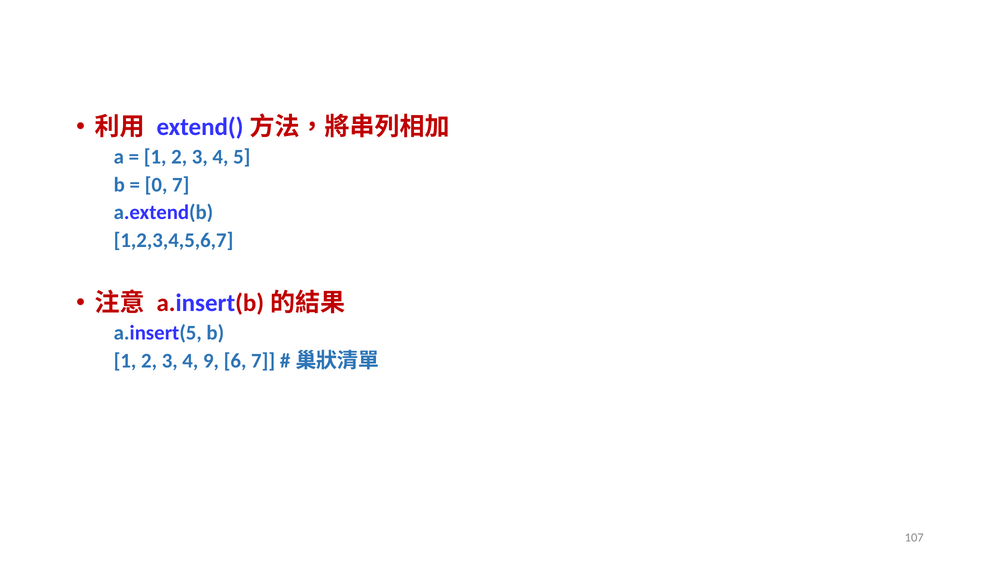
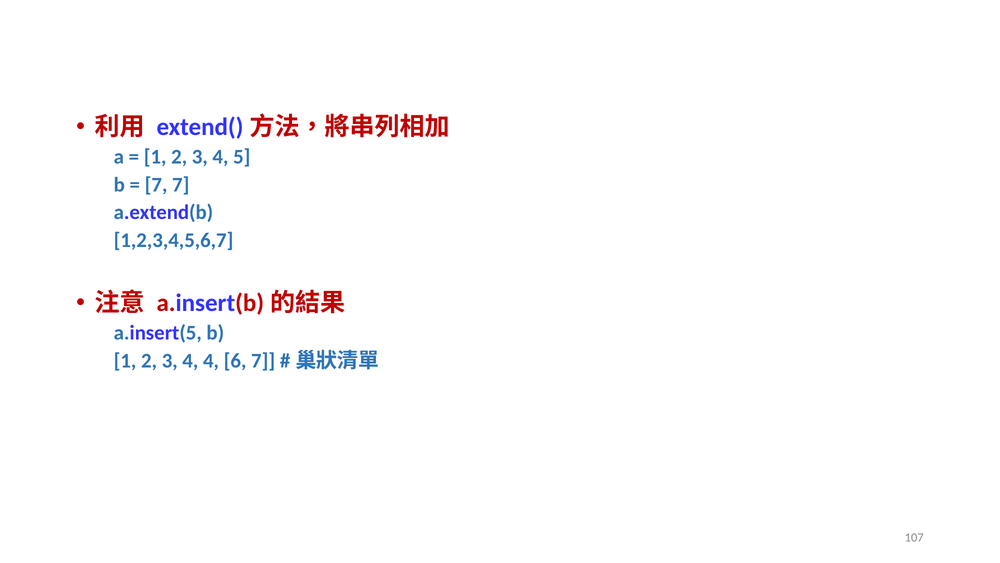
0: 0 -> 7 (156, 185)
4 9: 9 -> 4 (211, 360)
